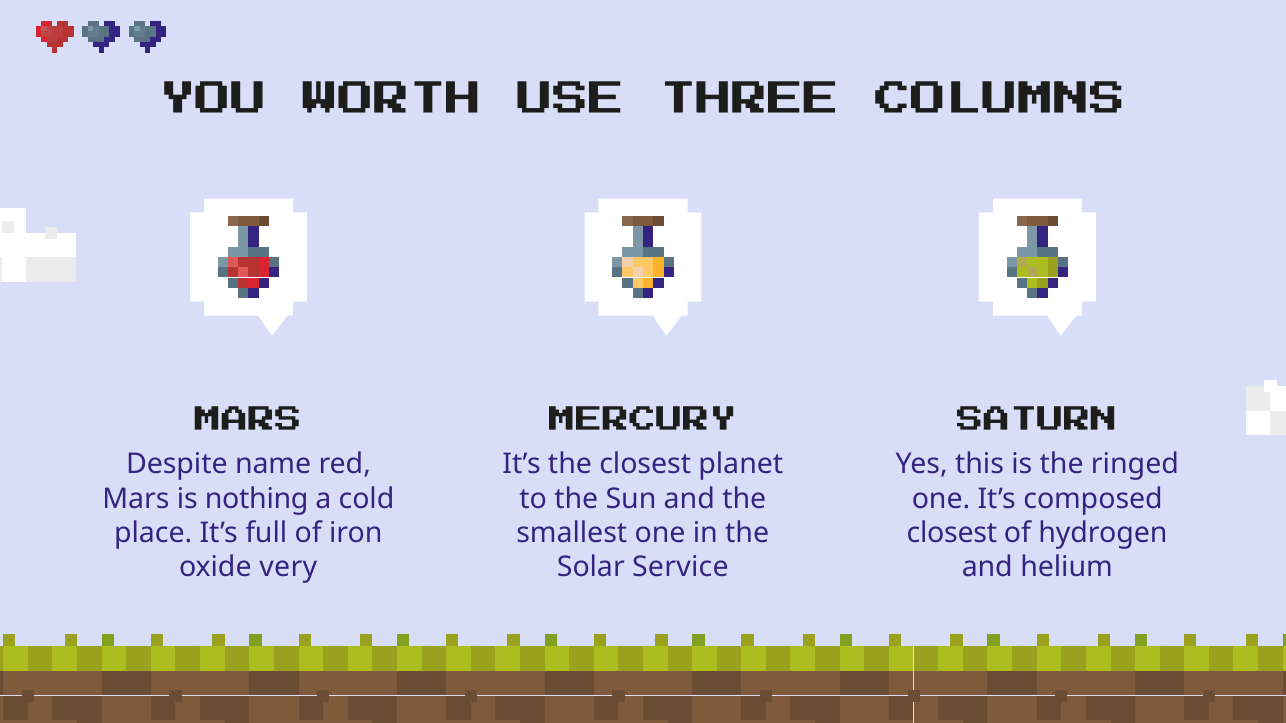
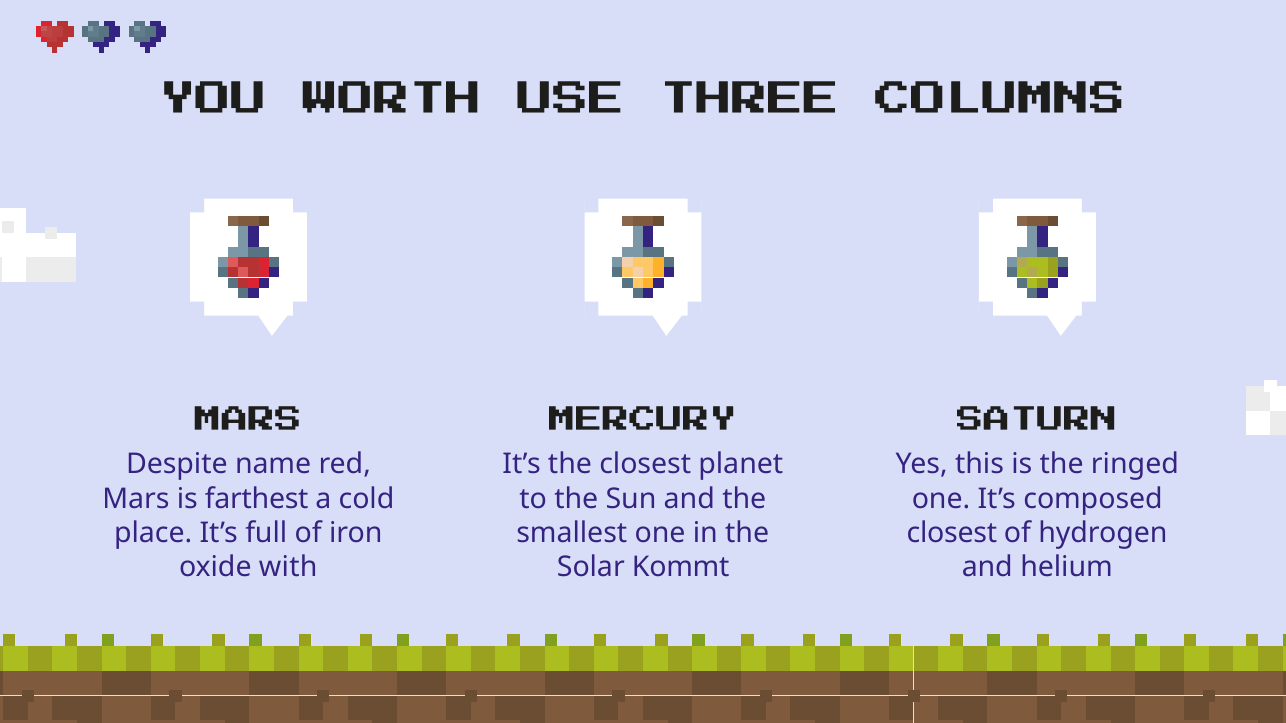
nothing: nothing -> farthest (257, 499)
very: very -> with (288, 568)
Service: Service -> Kommt (681, 568)
